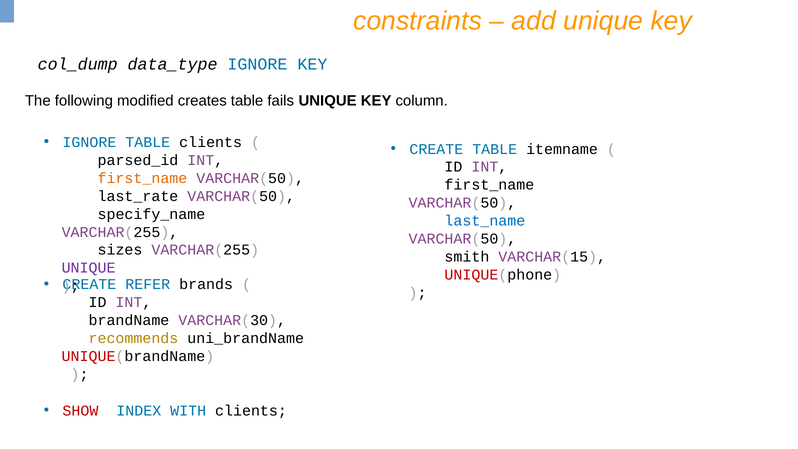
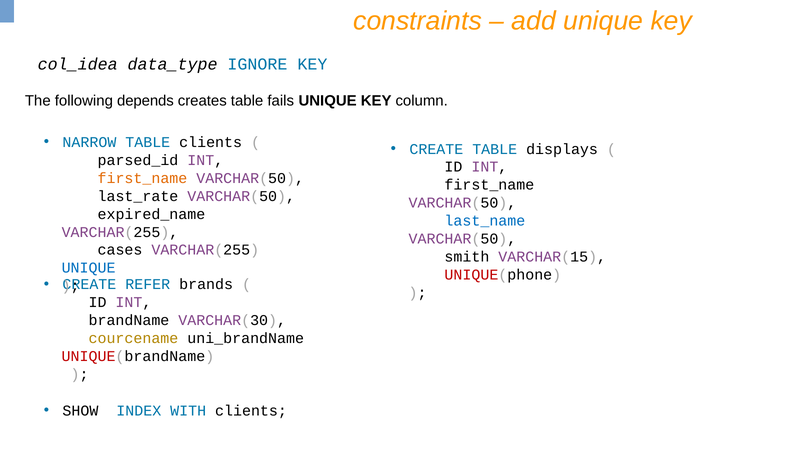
col_dump: col_dump -> col_idea (78, 64)
modified: modified -> depends (145, 101)
IGNORE: IGNORE -> NARROW (89, 142)
itemname: itemname -> displays (562, 149)
specify_name: specify_name -> expired_name (151, 214)
sizes: sizes -> cases (120, 250)
UNIQUE colour: purple -> blue (89, 268)
recommends: recommends -> courcename (133, 338)
SHOW colour: red -> black (80, 411)
